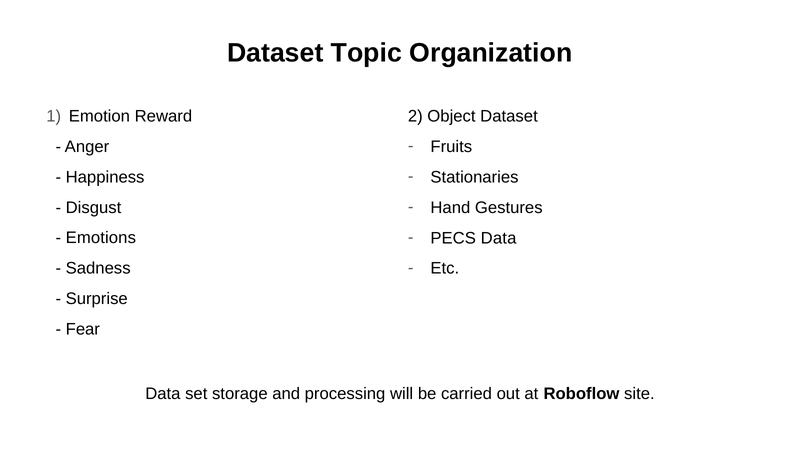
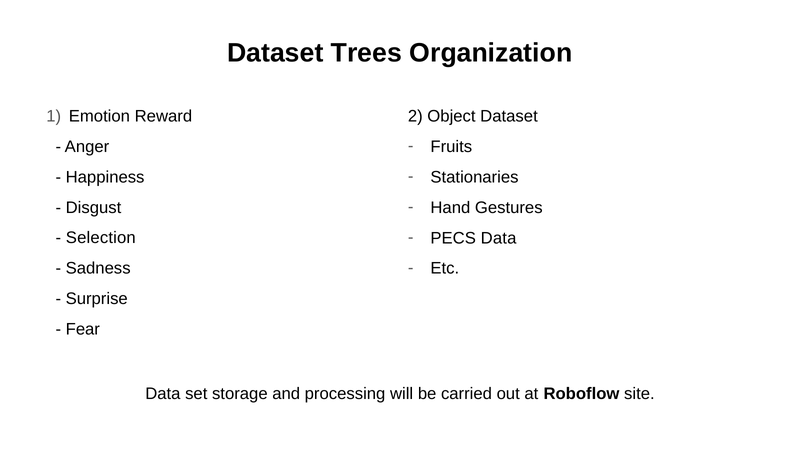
Topic: Topic -> Trees (366, 53)
Emotions: Emotions -> Selection (101, 238)
